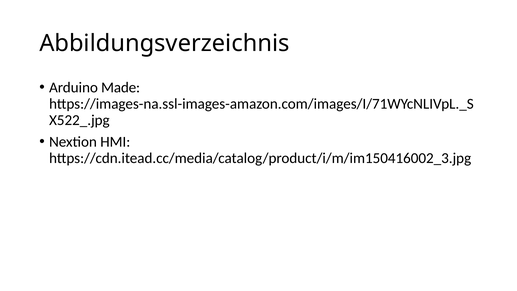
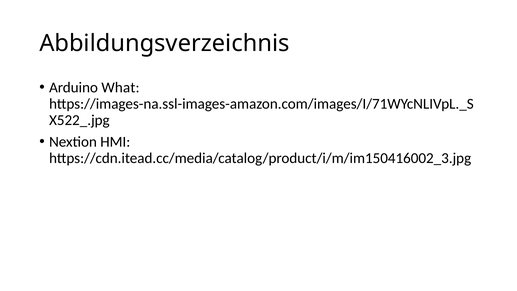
Made: Made -> What (120, 87)
